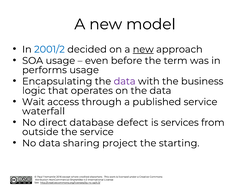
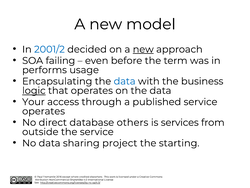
SOA usage: usage -> failing (60, 61)
data colour: purple -> blue (125, 81)
logic underline: none -> present (34, 90)
Wait: Wait -> Your (33, 102)
waterfall: waterfall -> operates (44, 111)
defect: defect -> others (132, 122)
